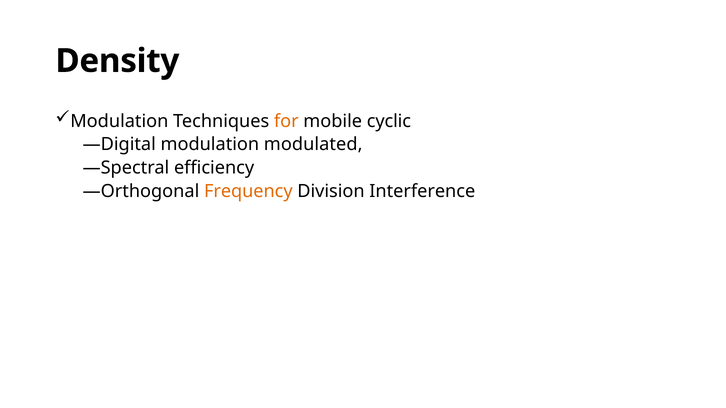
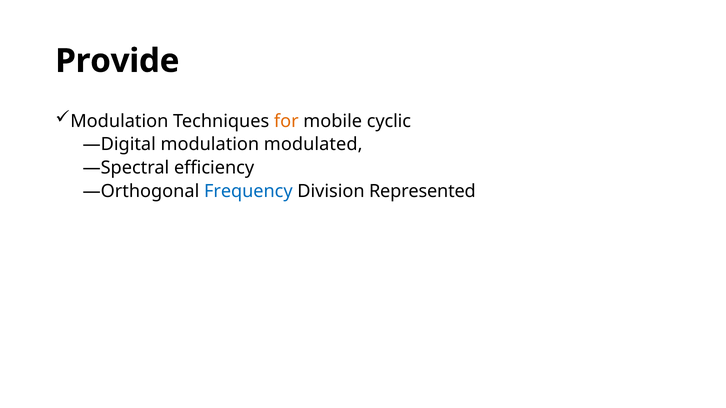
Density: Density -> Provide (117, 61)
Frequency colour: orange -> blue (248, 191)
Interference: Interference -> Represented (422, 191)
